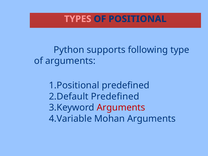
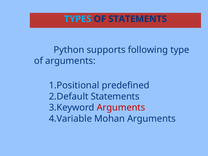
TYPES colour: pink -> light blue (78, 19)
OF POSITIONAL: POSITIONAL -> STATEMENTS (138, 19)
Predefined: Predefined -> Statements (115, 96)
